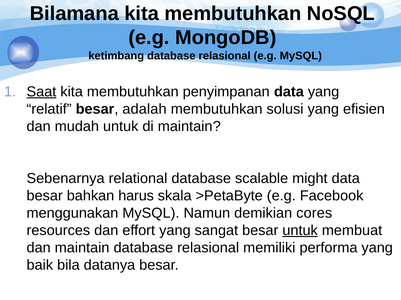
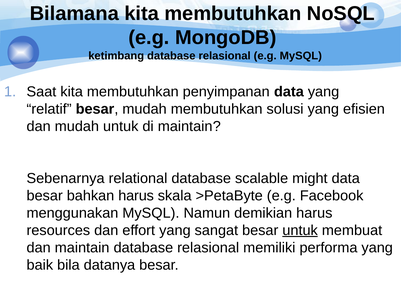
Saat underline: present -> none (41, 92)
besar adalah: adalah -> mudah (145, 109)
demikian cores: cores -> harus (314, 213)
